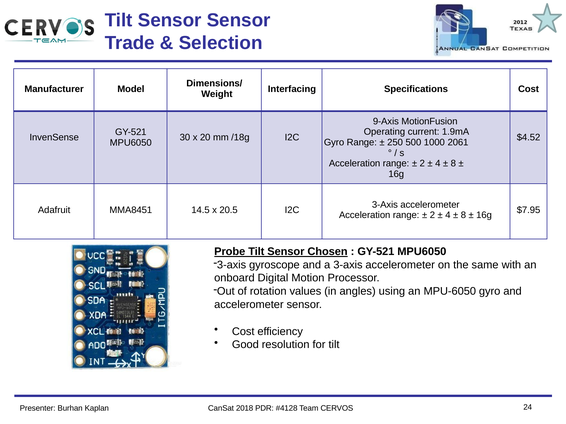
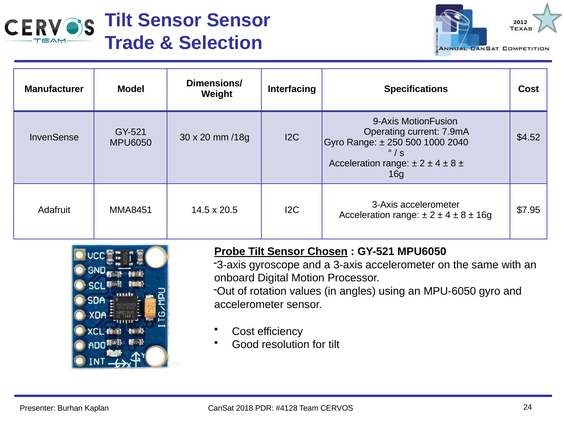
1.9mA: 1.9mA -> 7.9mA (456, 132)
2061: 2061 -> 2040 (458, 143)
